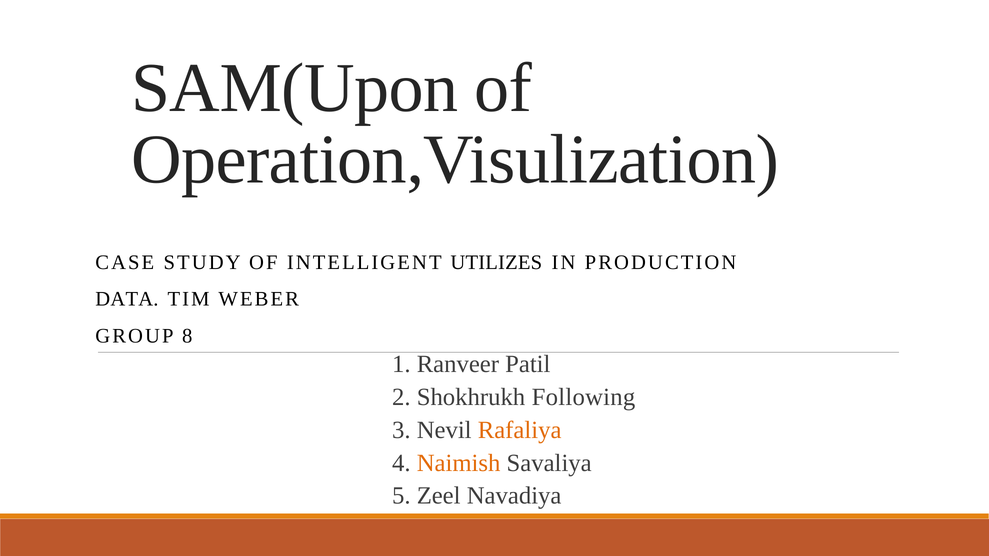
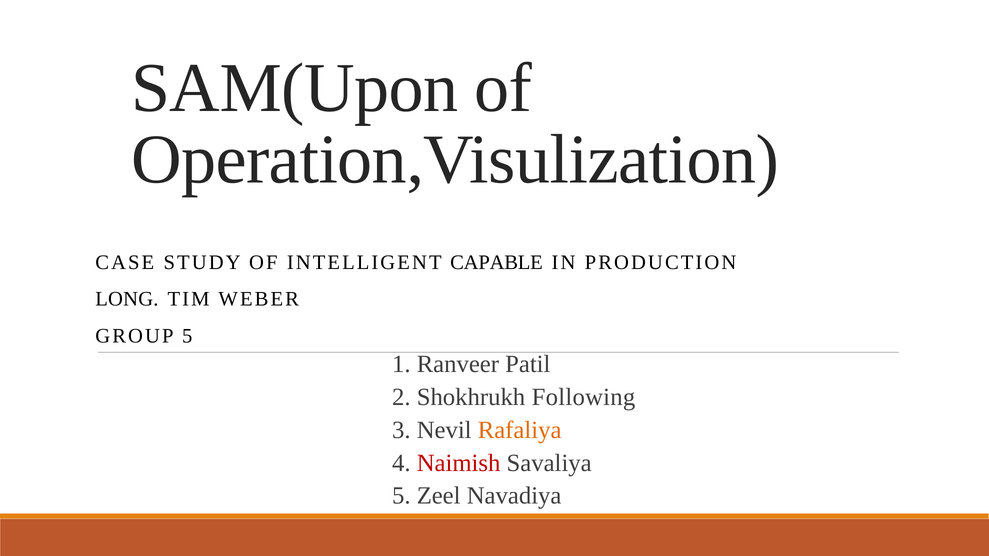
UTILIZES: UTILIZES -> CAPABLE (496, 263)
DATA: DATA -> LONG (127, 299)
GROUP 8: 8 -> 5 (187, 336)
Naimish colour: orange -> red (459, 463)
